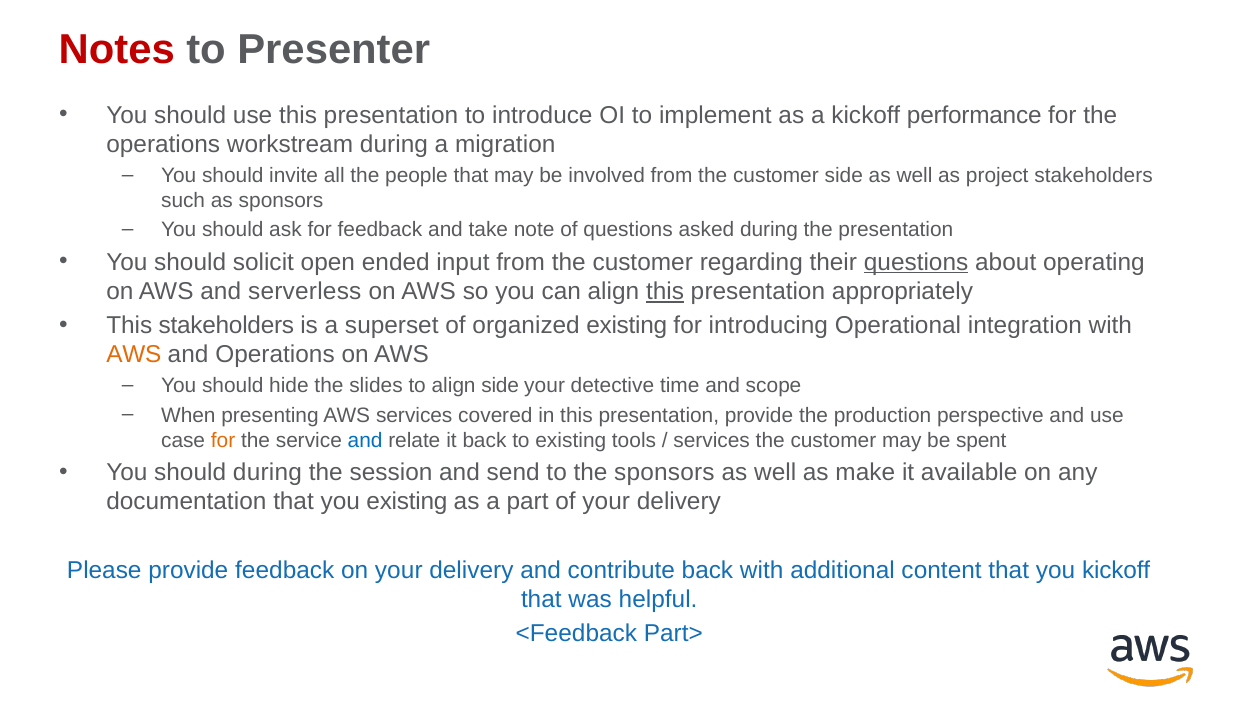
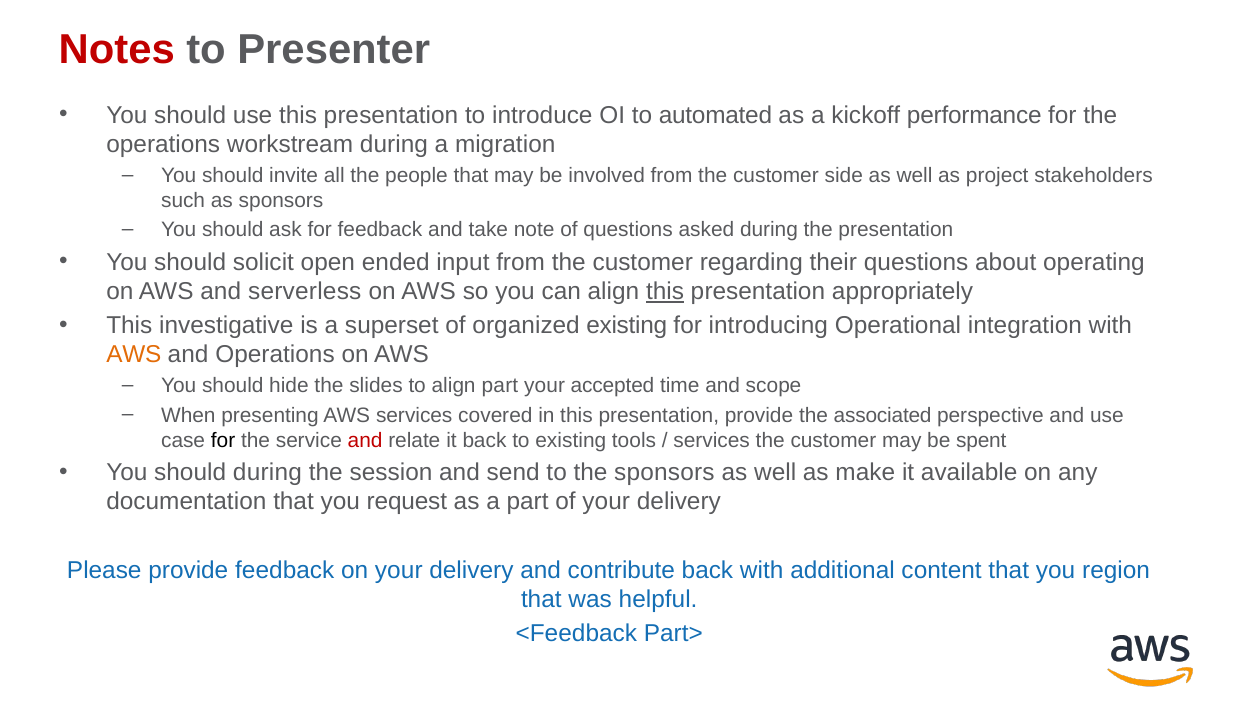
implement: implement -> automated (715, 115)
questions underline: present -> none (916, 262)
This stakeholders: stakeholders -> investigative (226, 326)
align side: side -> part (500, 386)
detective: detective -> accepted (613, 386)
production: production -> associated (883, 415)
for colour: orange -> black (223, 441)
and colour: blue -> red (365, 441)
you existing: existing -> request (407, 502)
you kickoff: kickoff -> region (1116, 570)
